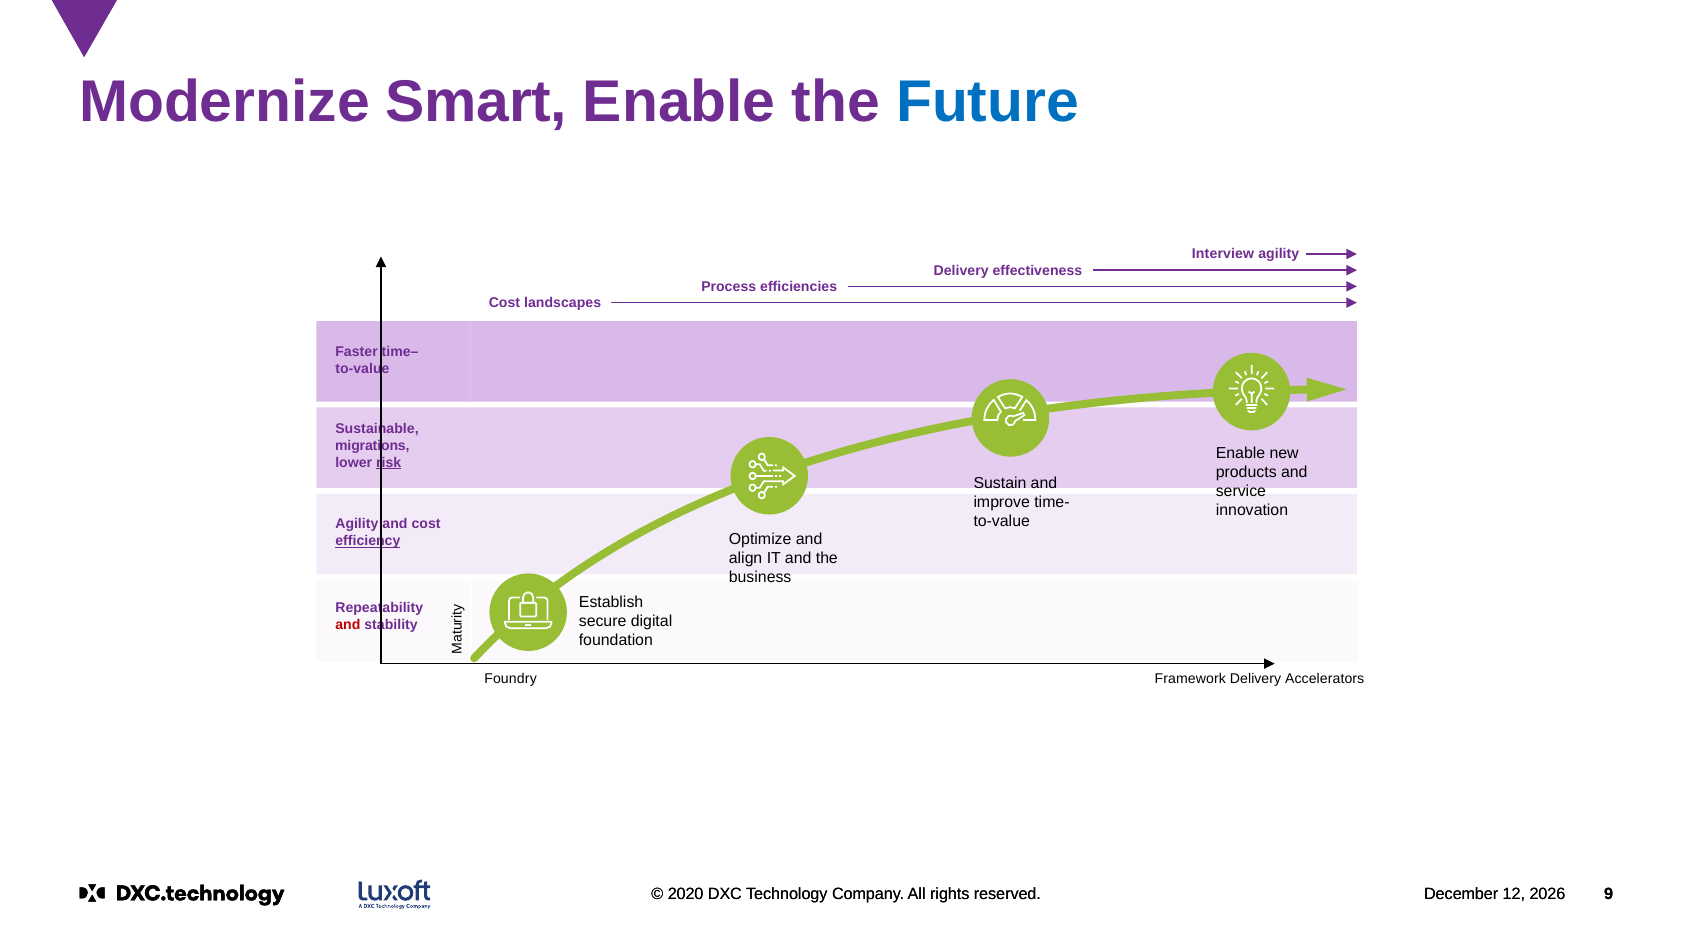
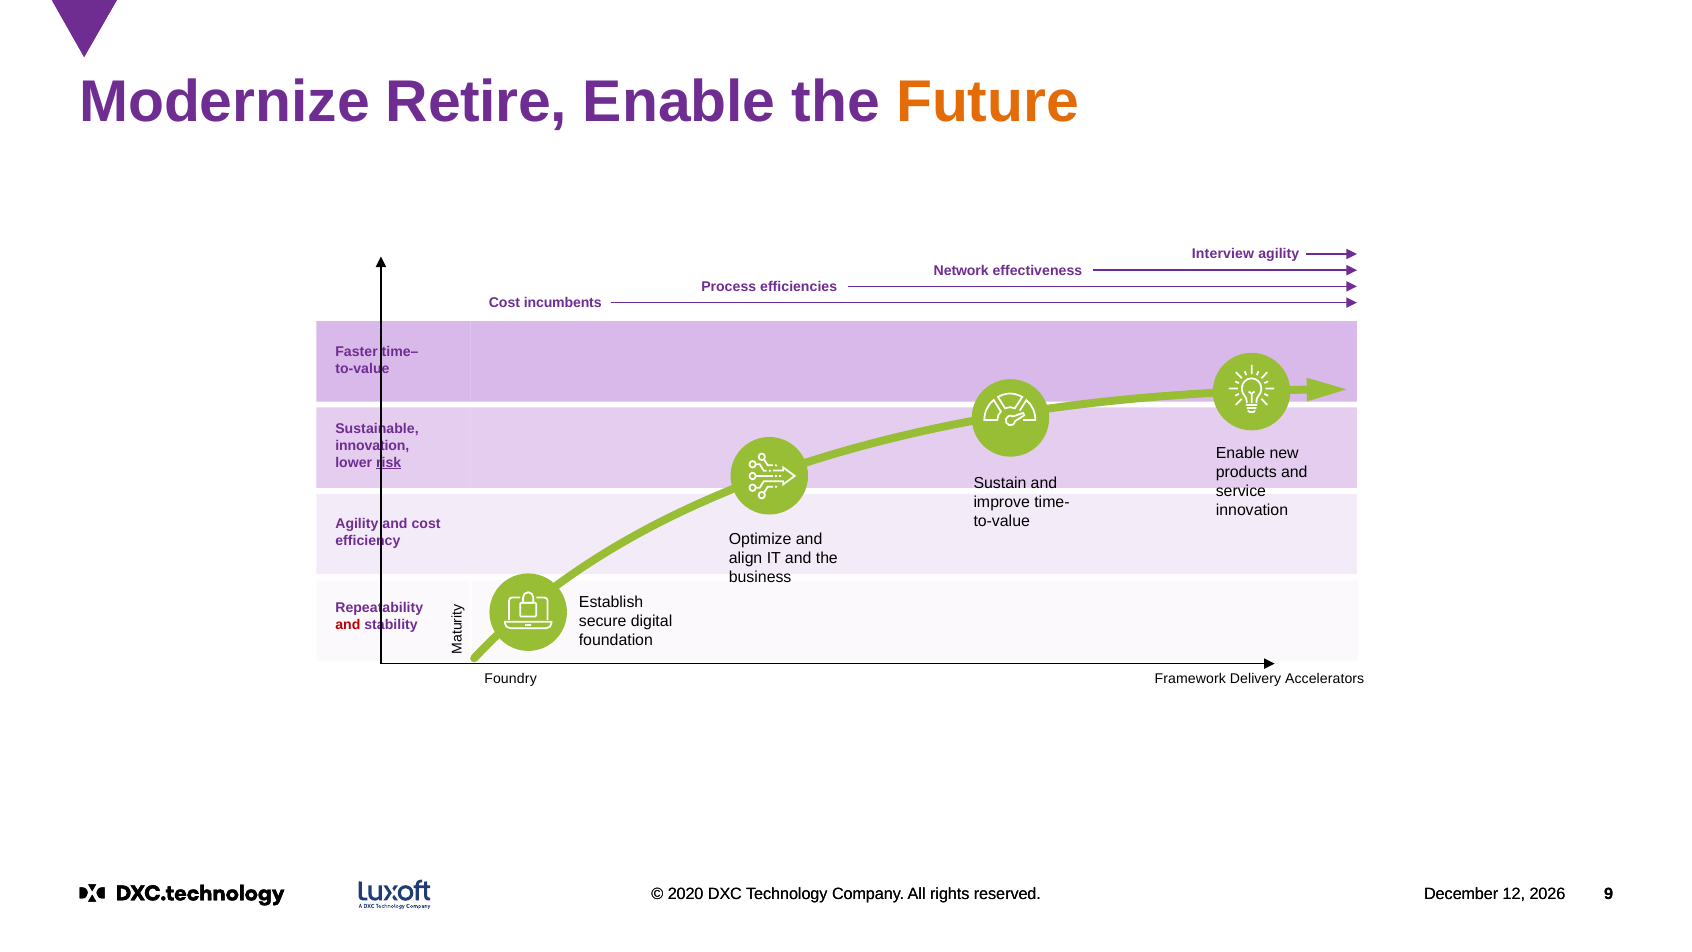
Smart: Smart -> Retire (476, 103)
Future colour: blue -> orange (988, 103)
Delivery: Delivery -> Network (961, 271)
landscapes: landscapes -> incumbents (563, 302)
migrations: migrations -> innovation (372, 446)
efficiency underline: present -> none (368, 541)
